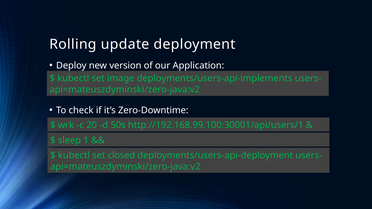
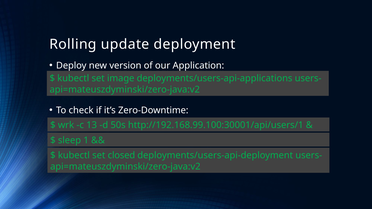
deployments/users-api-implements: deployments/users-api-implements -> deployments/users-api-applications (215, 79)
20: 20 -> 13 (92, 125)
